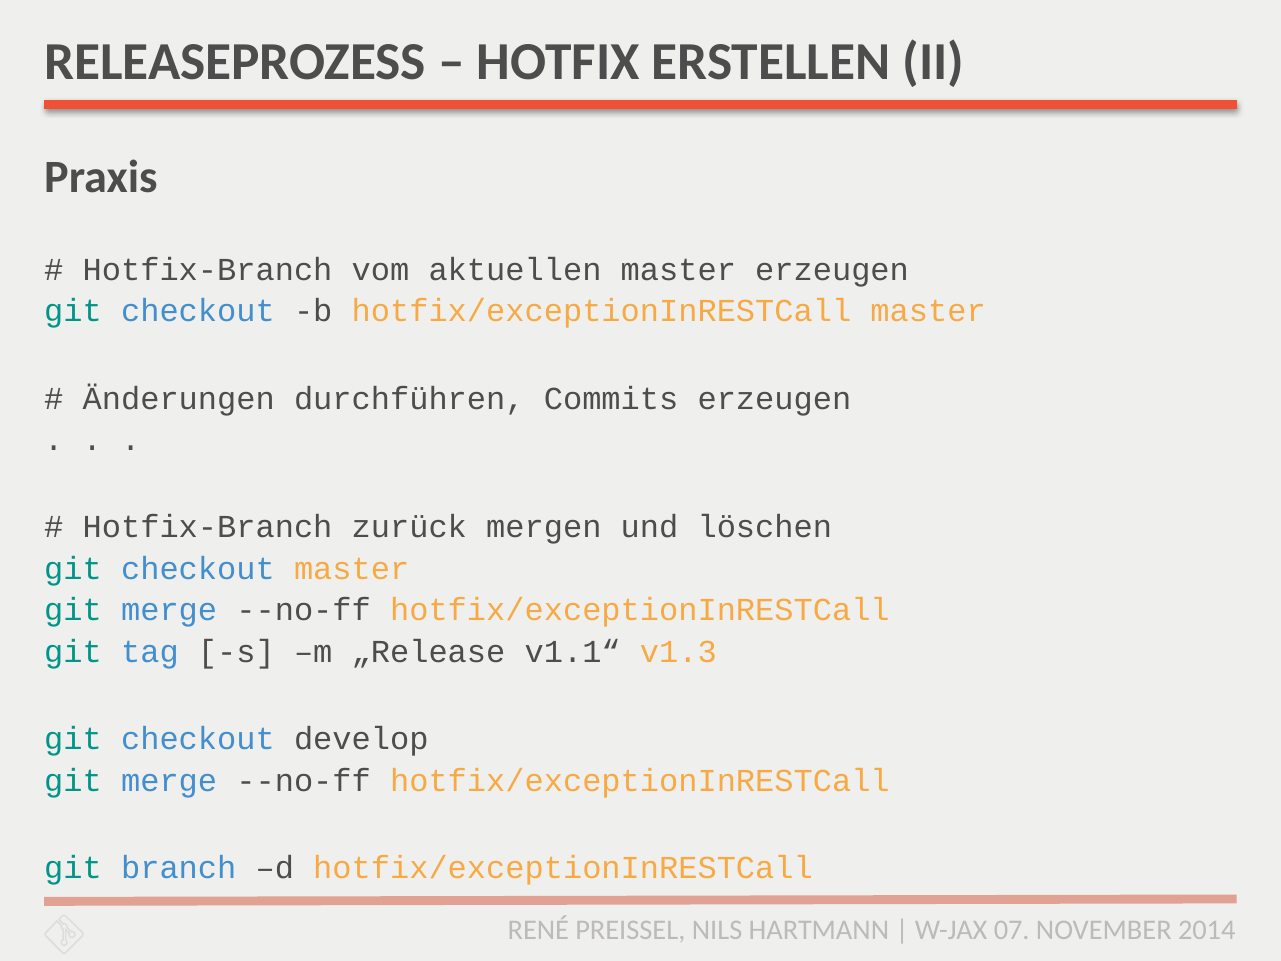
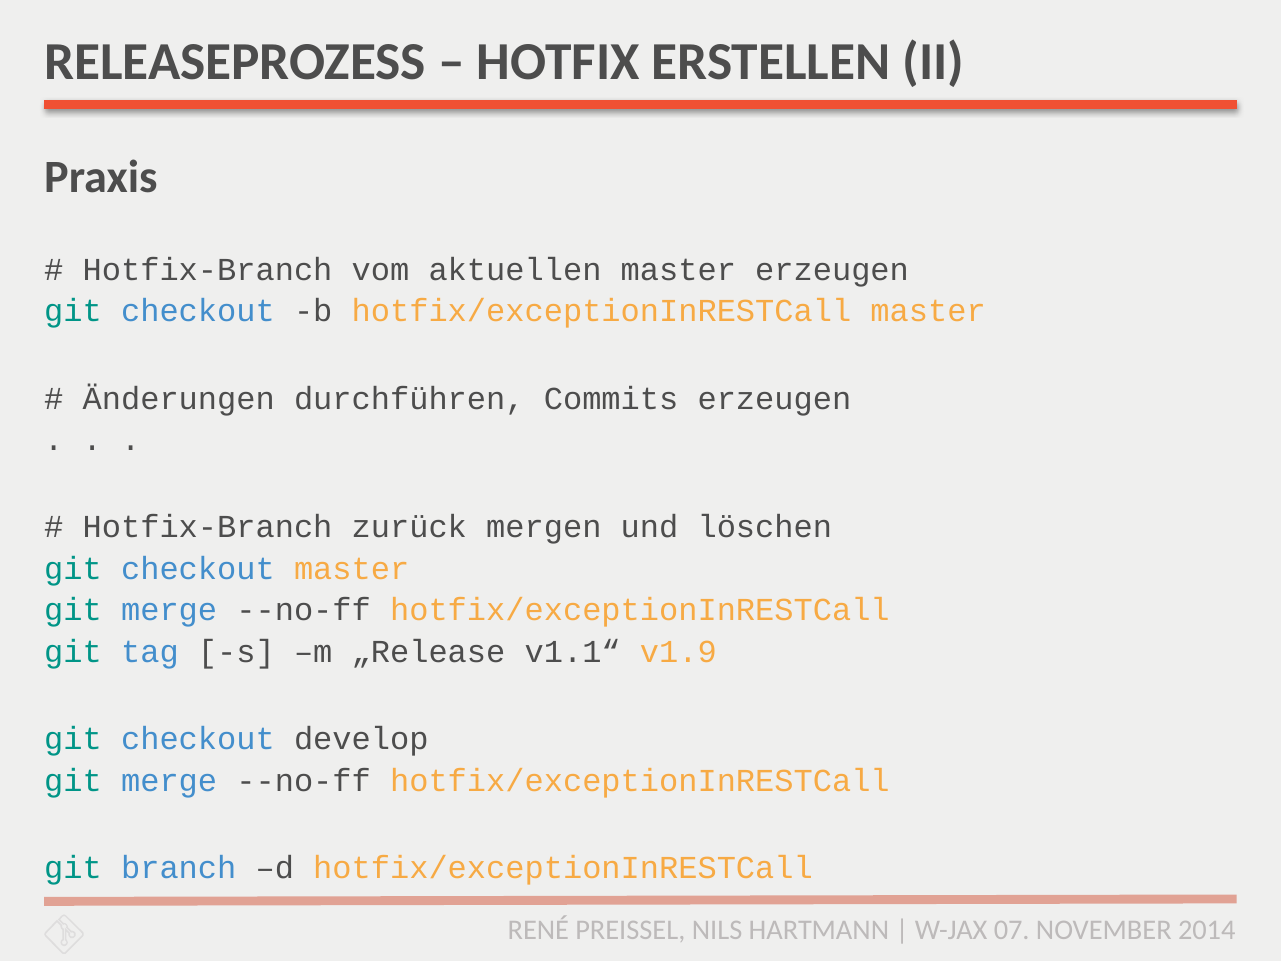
v1.3: v1.3 -> v1.9 (678, 652)
